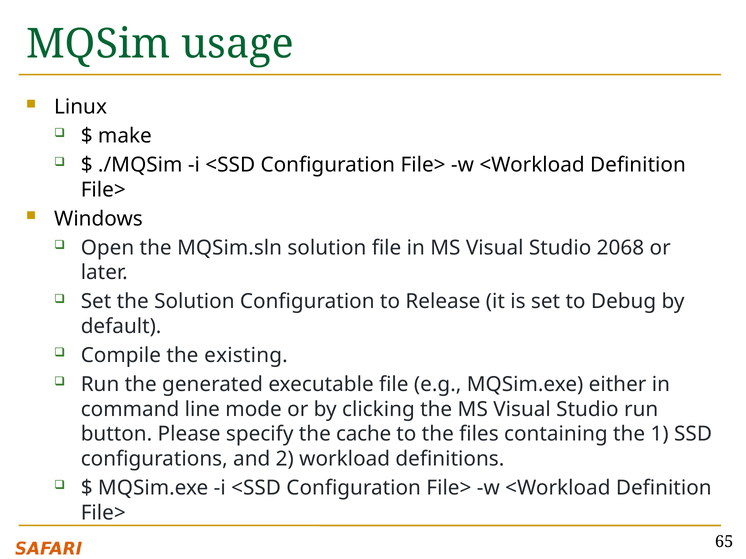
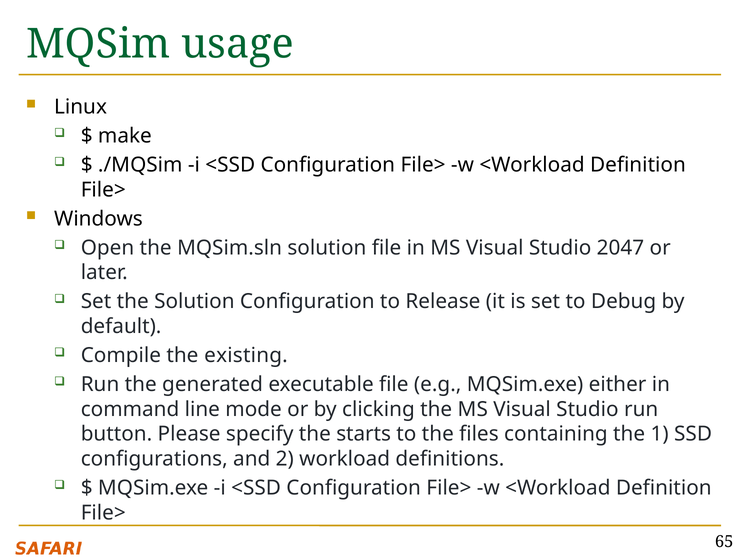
2068: 2068 -> 2047 (620, 248)
cache: cache -> starts (364, 435)
